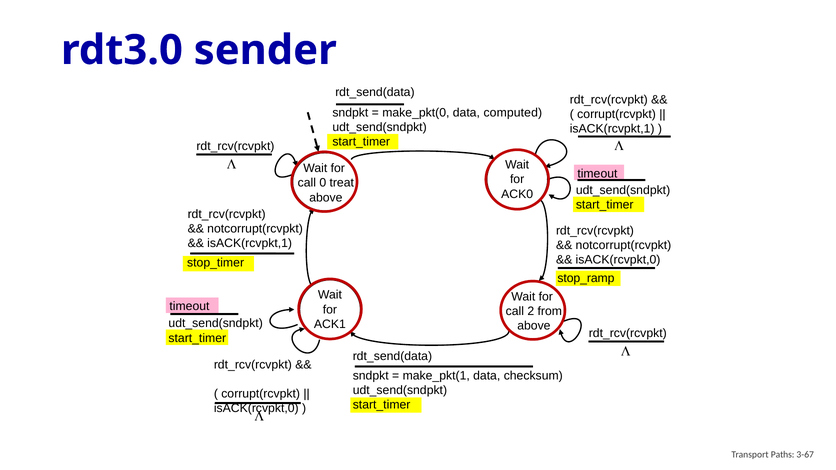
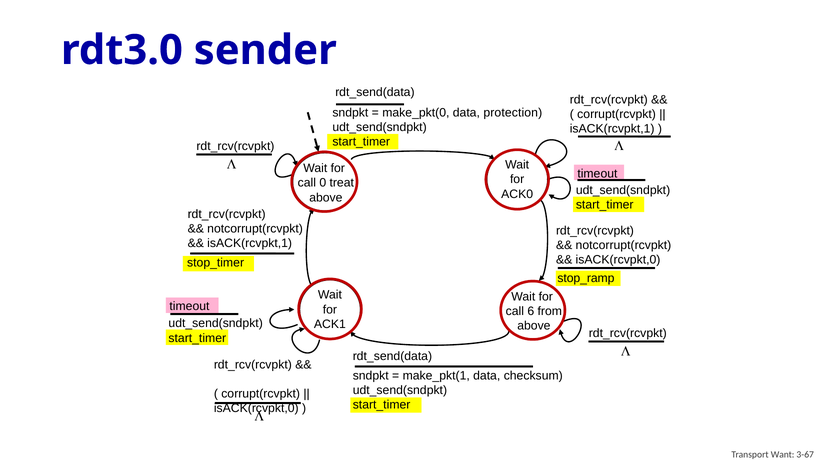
computed: computed -> protection (513, 113)
2: 2 -> 6 (531, 311)
Paths: Paths -> Want (783, 455)
